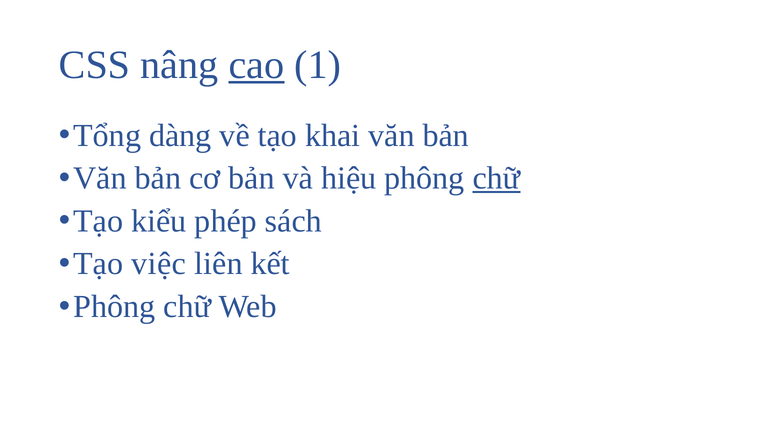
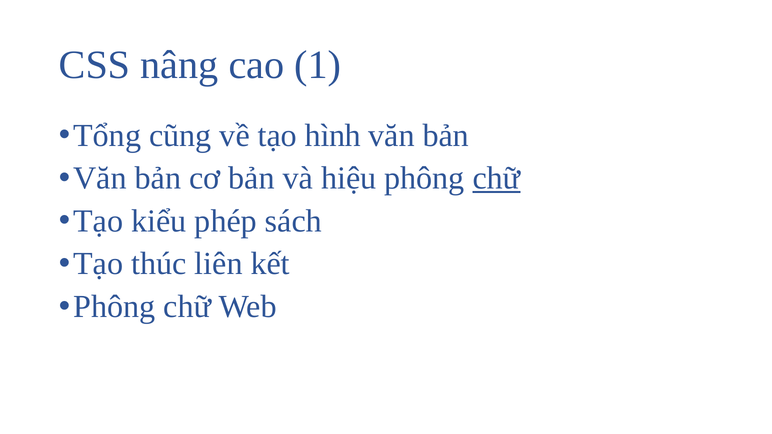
cao underline: present -> none (256, 65)
dàng: dàng -> cũng (180, 136)
khai: khai -> hình (333, 136)
việc: việc -> thúc (159, 264)
